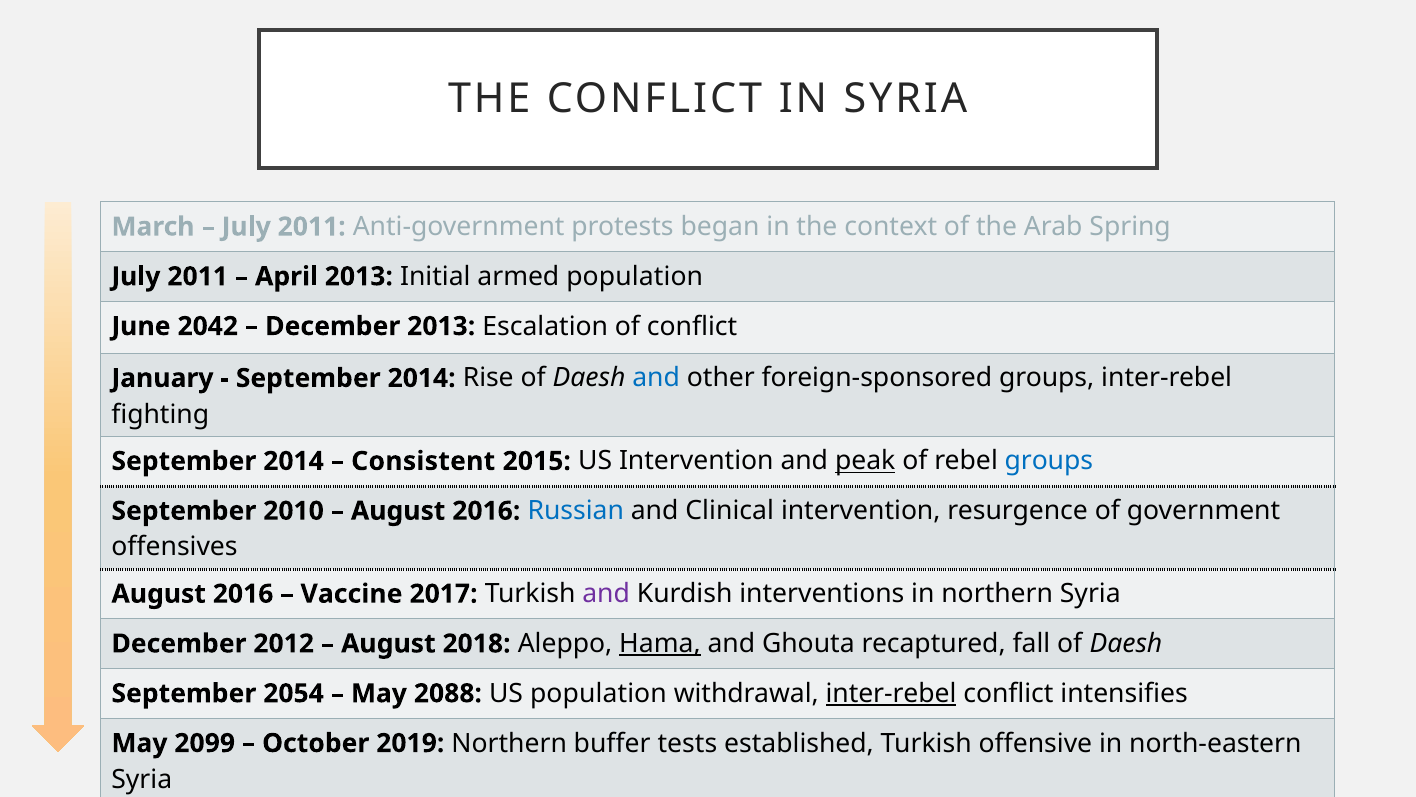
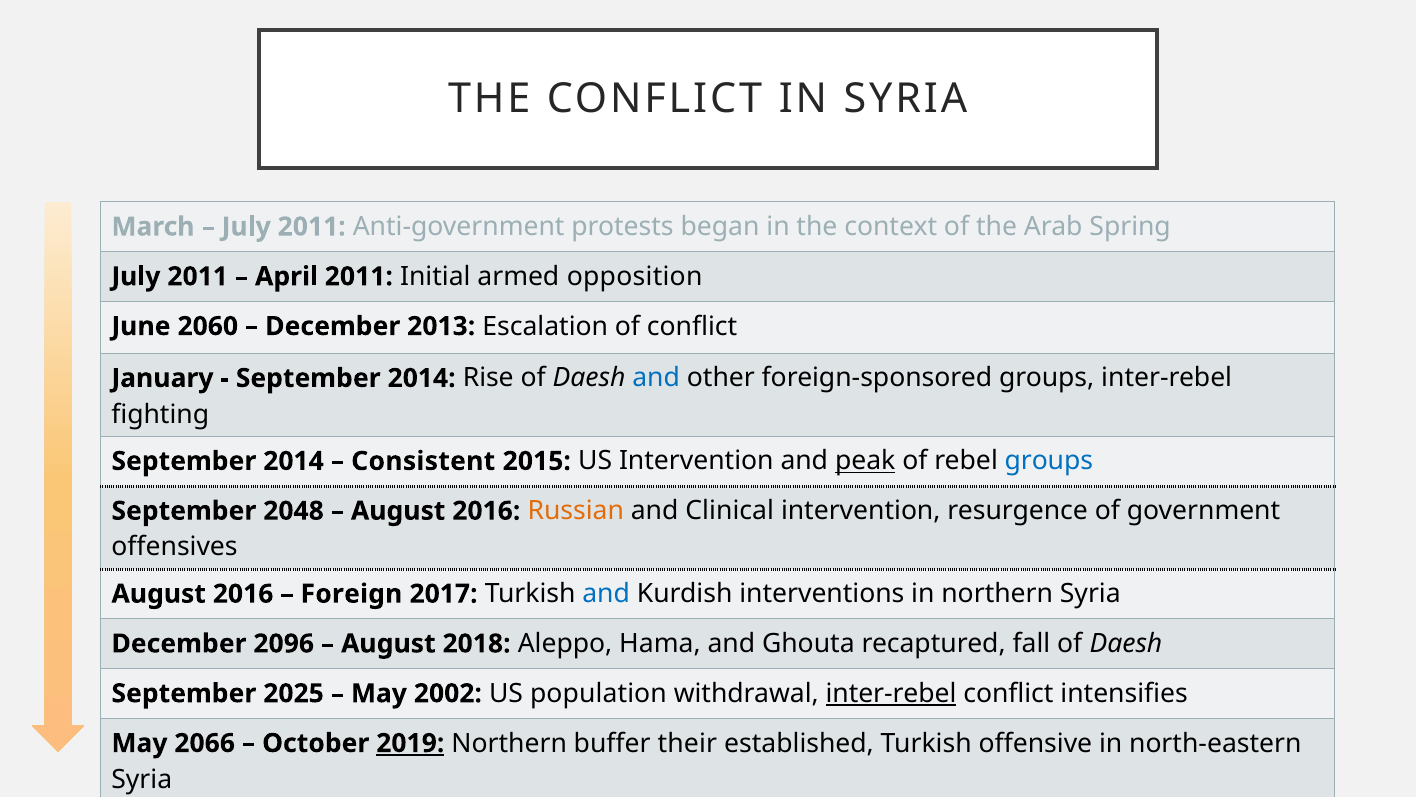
April 2013: 2013 -> 2011 (359, 276)
armed population: population -> opposition (635, 276)
2042: 2042 -> 2060 (208, 326)
2010: 2010 -> 2048 (294, 511)
Russian colour: blue -> orange (576, 511)
Vaccine: Vaccine -> Foreign (351, 594)
and colour: purple -> blue (606, 594)
2012: 2012 -> 2096 (284, 643)
Hama underline: present -> none (660, 643)
2054: 2054 -> 2025 (294, 693)
2088: 2088 -> 2002 (448, 693)
2099: 2099 -> 2066 (205, 743)
2019 underline: none -> present (410, 743)
tests: tests -> their (687, 743)
